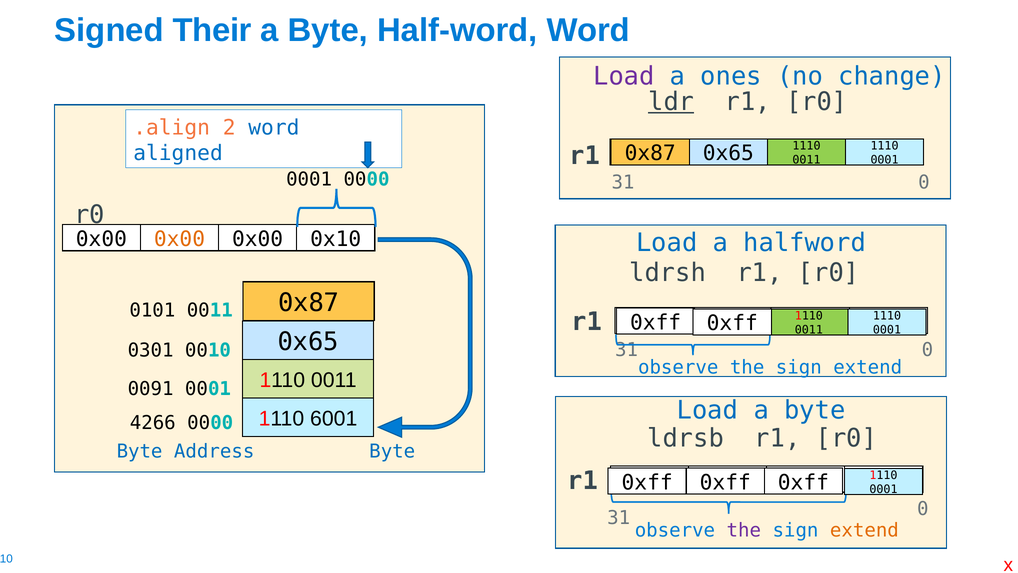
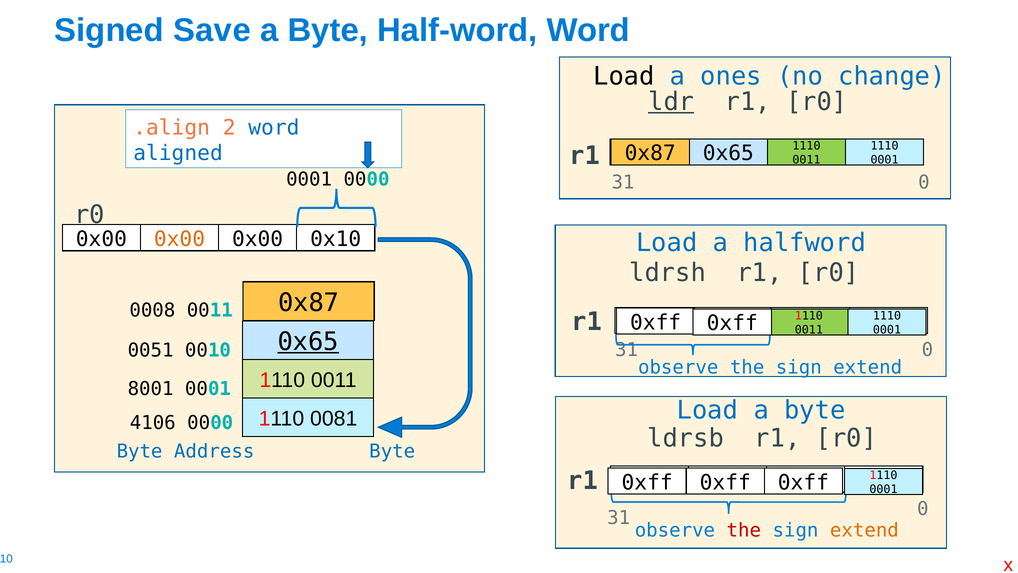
Their: Their -> Save (212, 30)
Load colour: purple -> black (624, 76)
0101: 0101 -> 0008 (152, 310)
0x65 underline: none -> present (308, 342)
0301: 0301 -> 0051 (151, 350)
0091: 0091 -> 8001 (151, 389)
6001: 6001 -> 0081 (334, 418)
4266: 4266 -> 4106 (153, 423)
the colour: purple -> red (744, 530)
